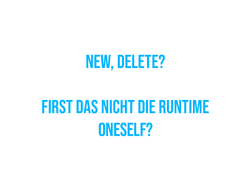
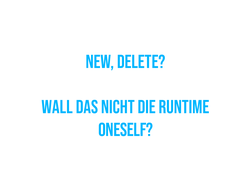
First: First -> Wall (57, 107)
